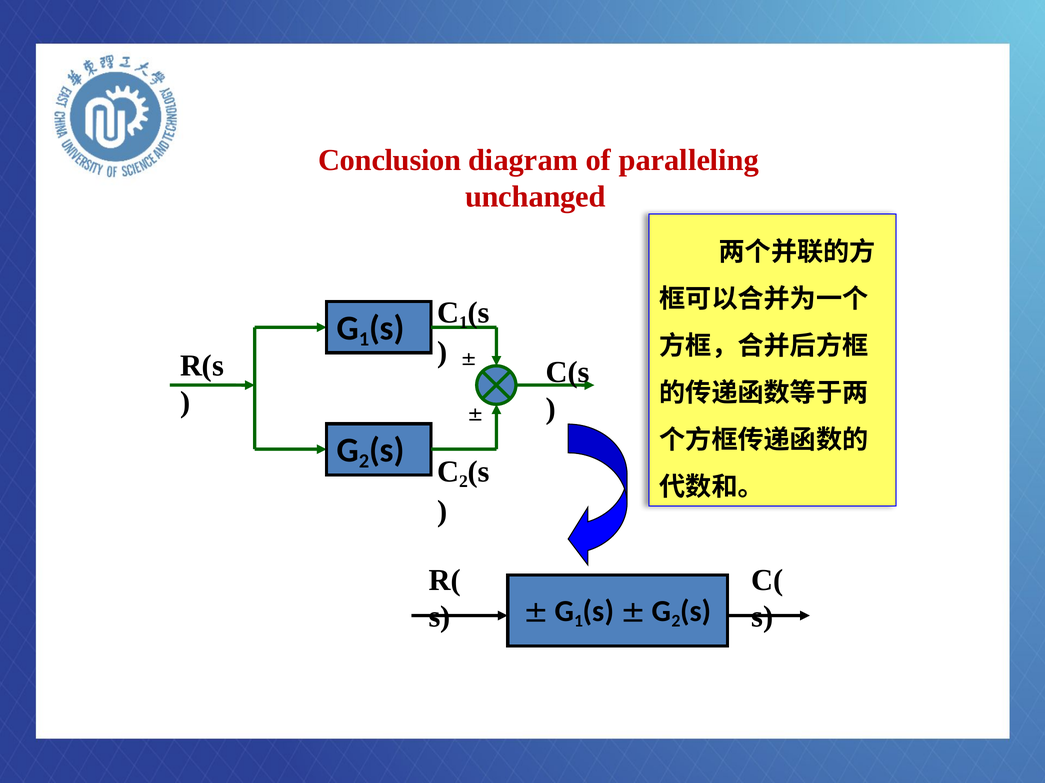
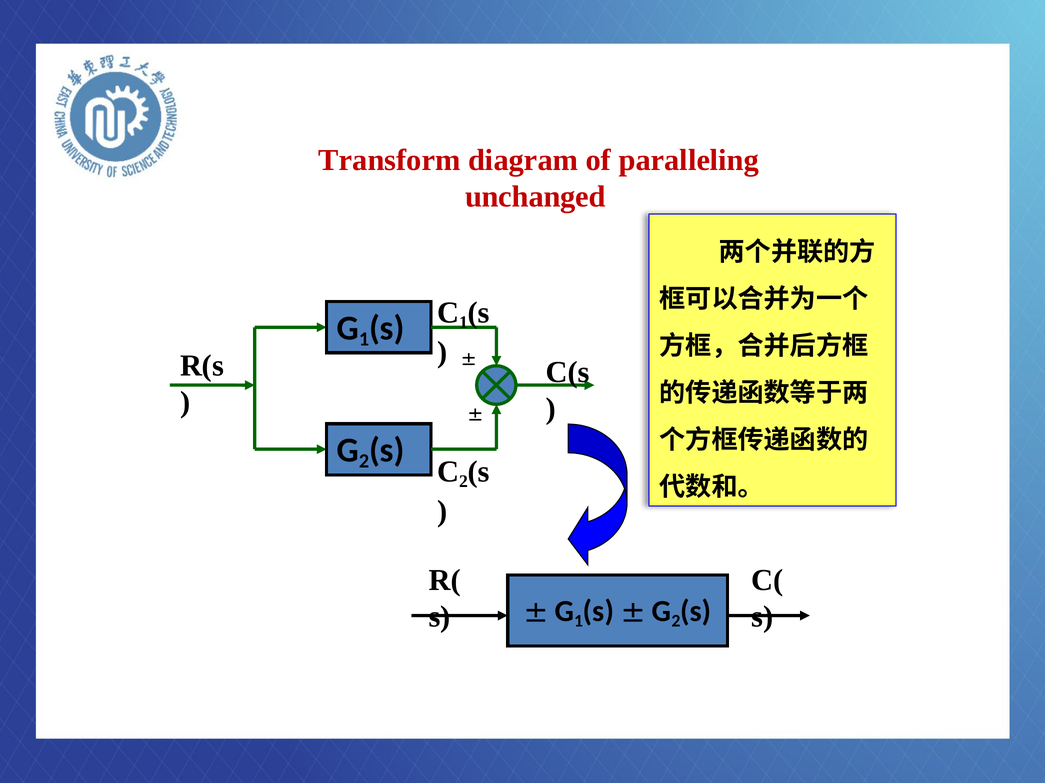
Conclusion: Conclusion -> Transform (390, 160)
